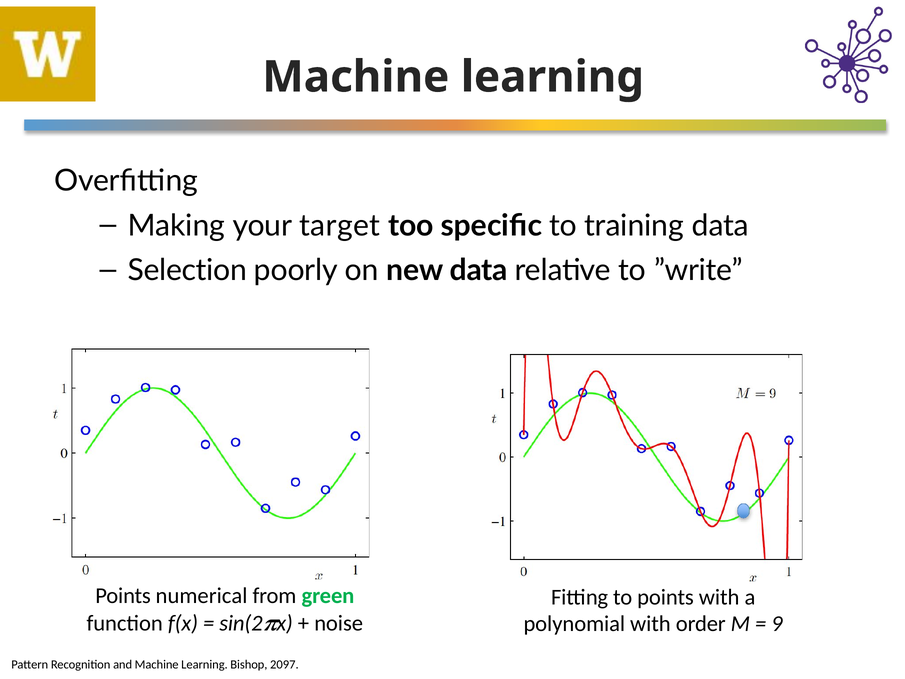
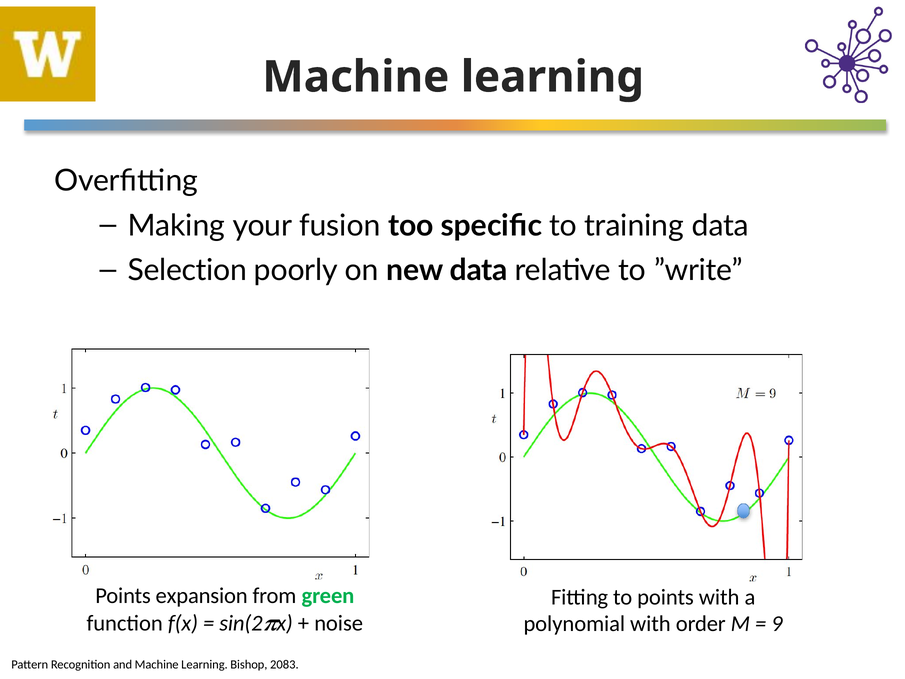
target: target -> fusion (340, 226)
numerical: numerical -> expansion (202, 596)
2097: 2097 -> 2083 (284, 664)
